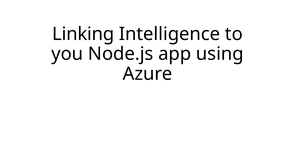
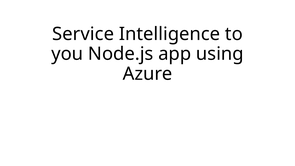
Linking: Linking -> Service (83, 34)
